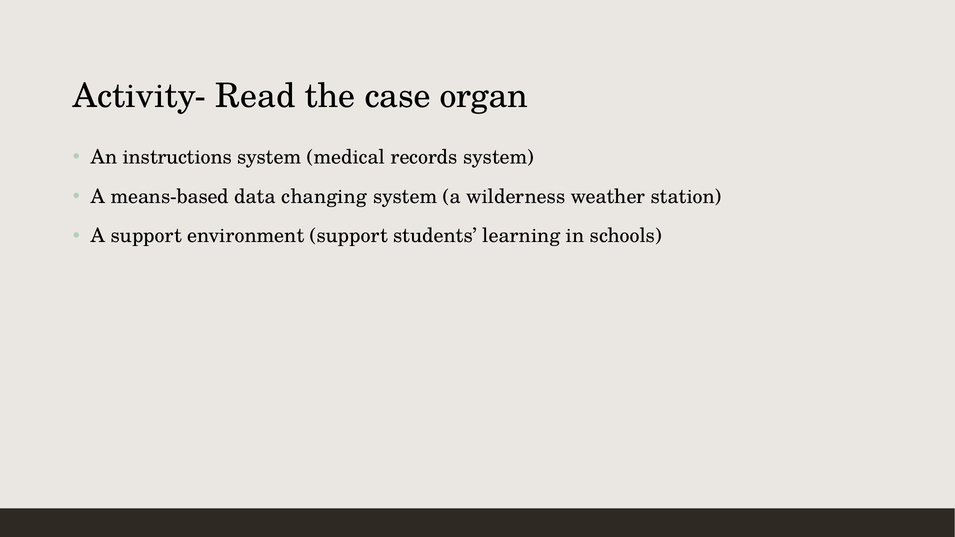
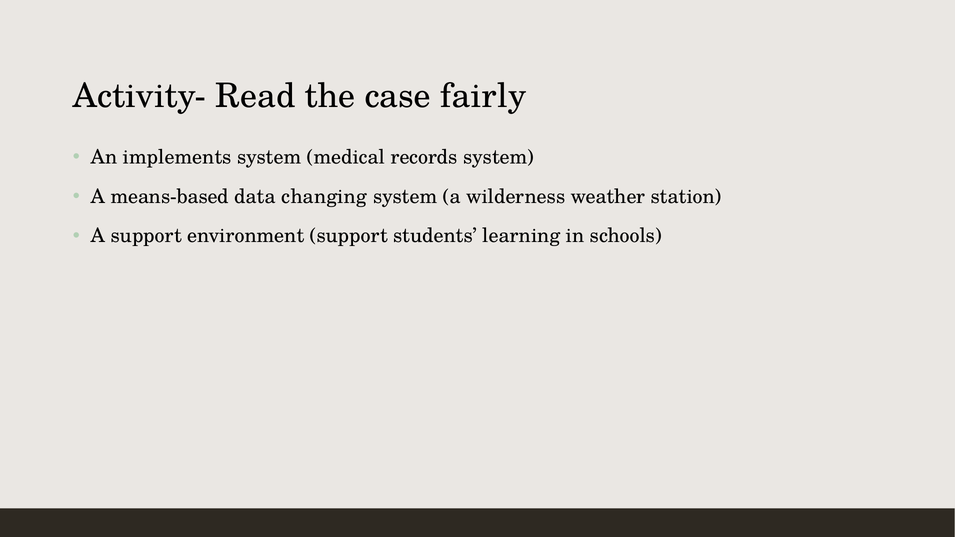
organ: organ -> fairly (483, 96)
instructions: instructions -> implements (177, 157)
